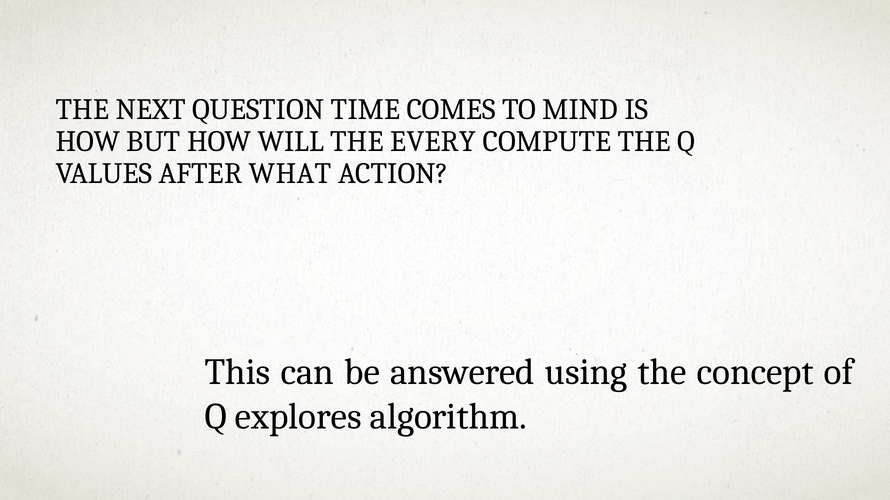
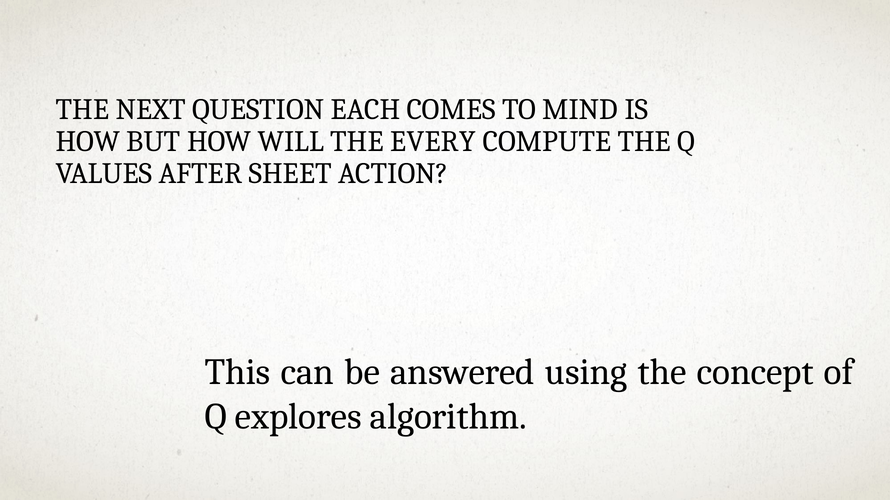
TIME: TIME -> EACH (366, 109)
WHAT: WHAT -> SHEET (290, 174)
